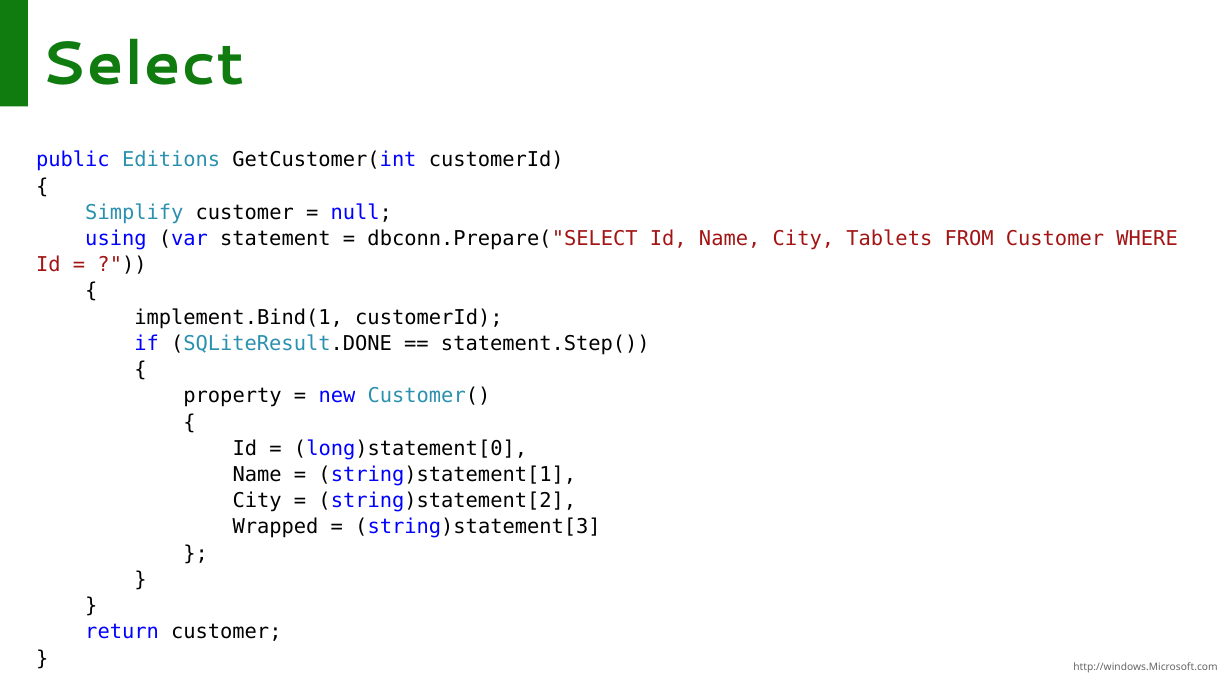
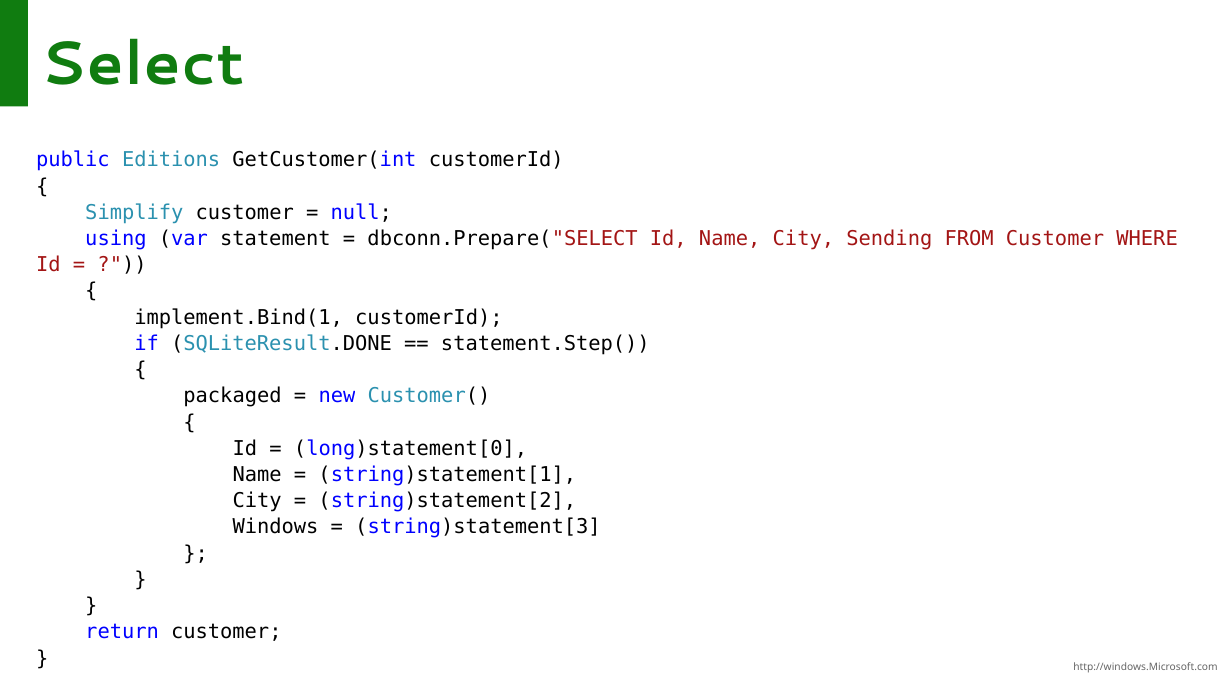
Tablets: Tablets -> Sending (889, 239)
property: property -> packaged (233, 396)
Wrapped: Wrapped -> Windows (276, 527)
